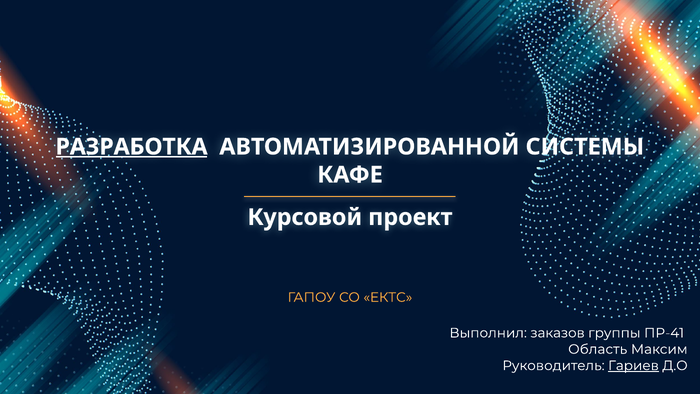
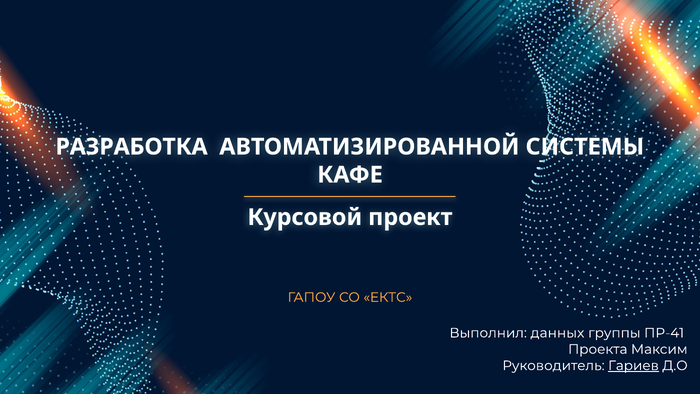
РАЗРАБОТКА underline: present -> none (132, 147)
заказов: заказов -> данных (557, 333)
Область: Область -> Проекта (598, 349)
